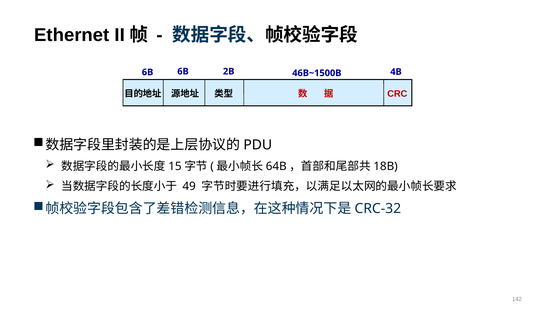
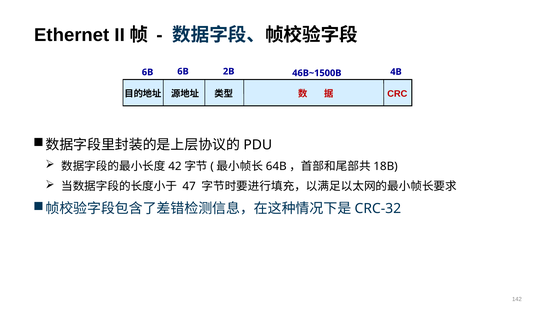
15: 15 -> 42 (175, 166)
49: 49 -> 47 (189, 186)
